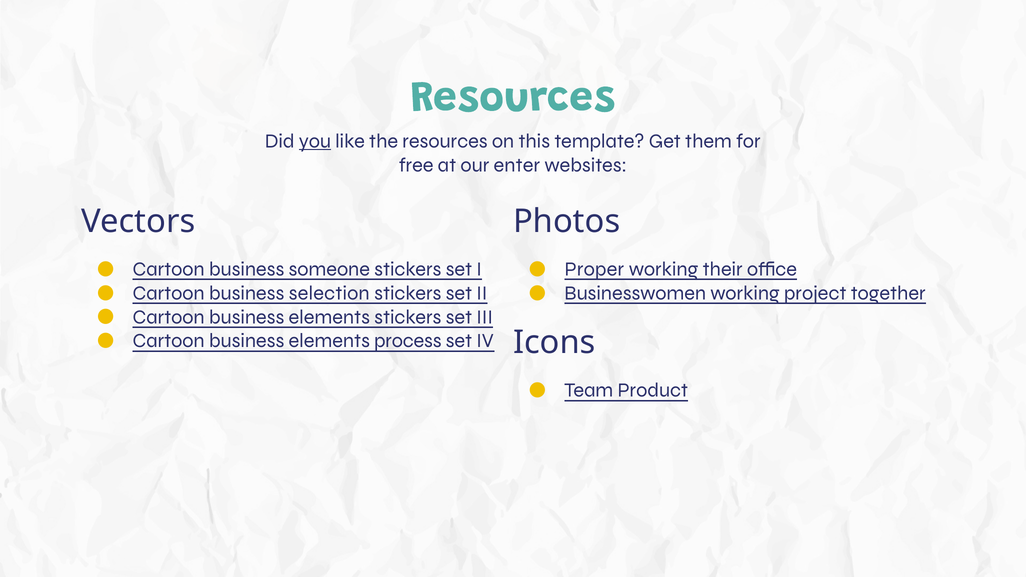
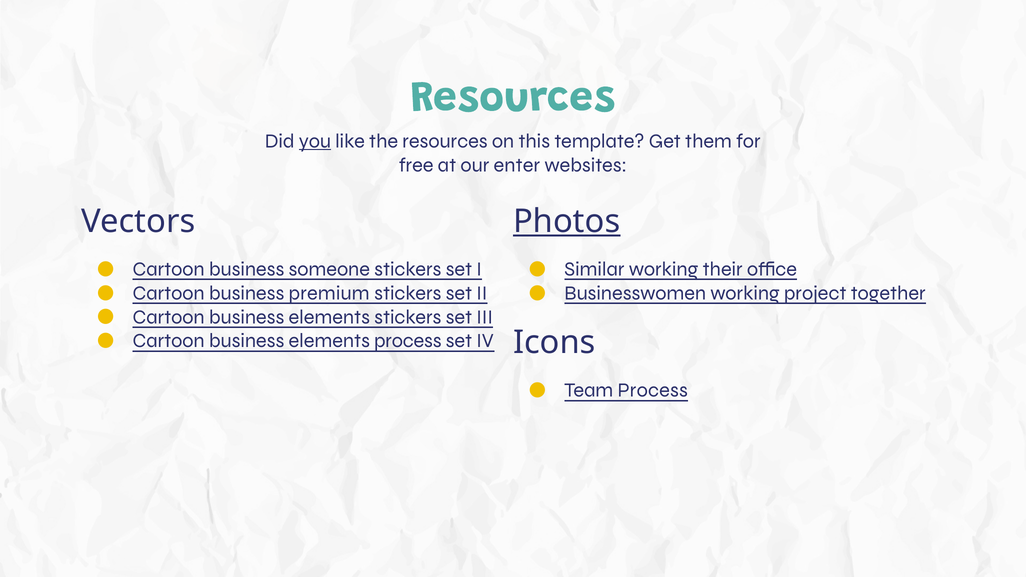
Photos underline: none -> present (567, 221)
Proper: Proper -> Similar (594, 269)
selection: selection -> premium (329, 293)
Team Product: Product -> Process (653, 390)
